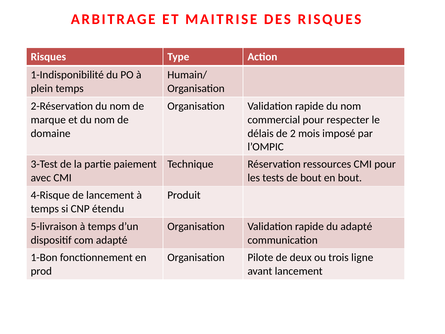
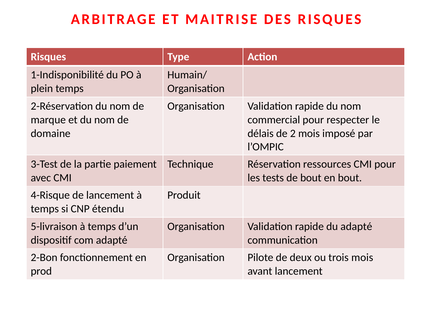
1-Bon: 1-Bon -> 2-Bon (44, 257)
trois ligne: ligne -> mois (362, 257)
